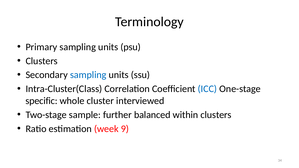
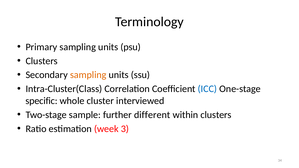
sampling colour: blue -> orange (88, 75)
balanced: balanced -> different (152, 115)
9: 9 -> 3 (125, 129)
